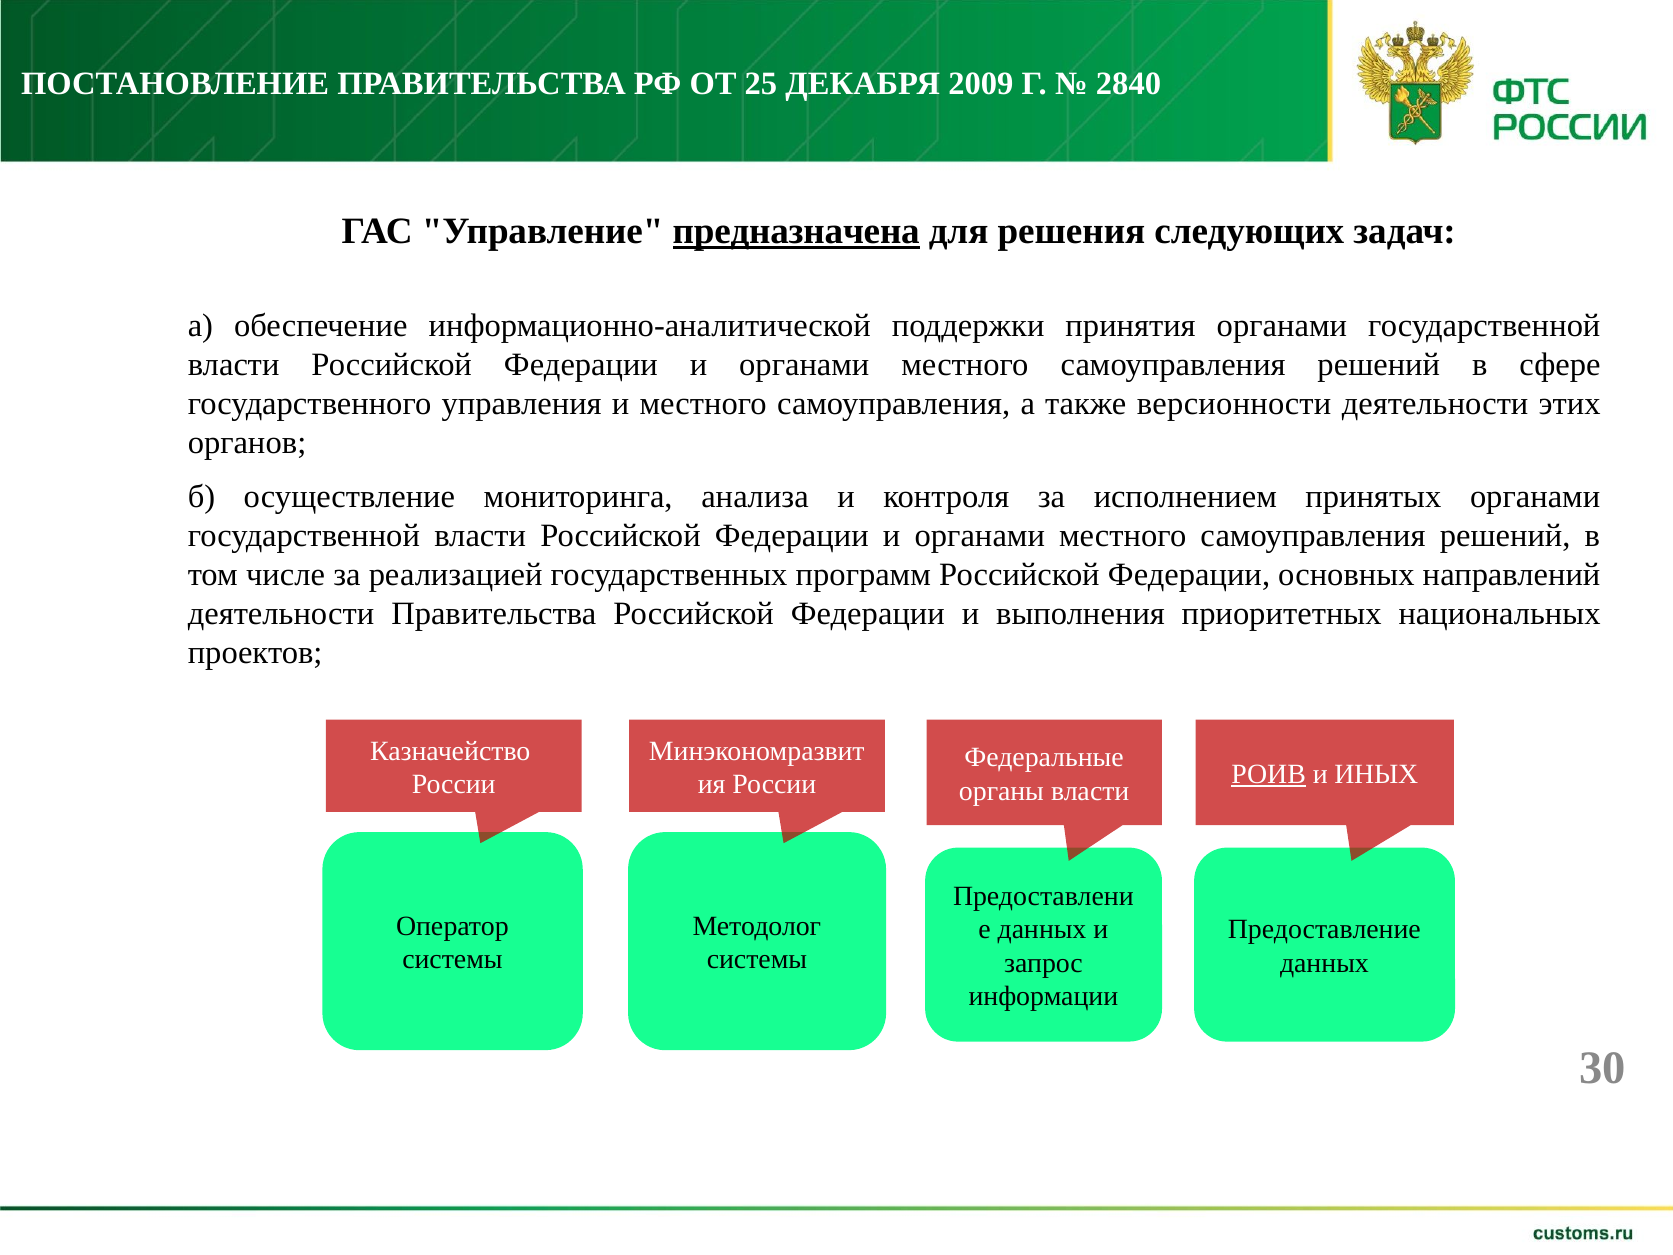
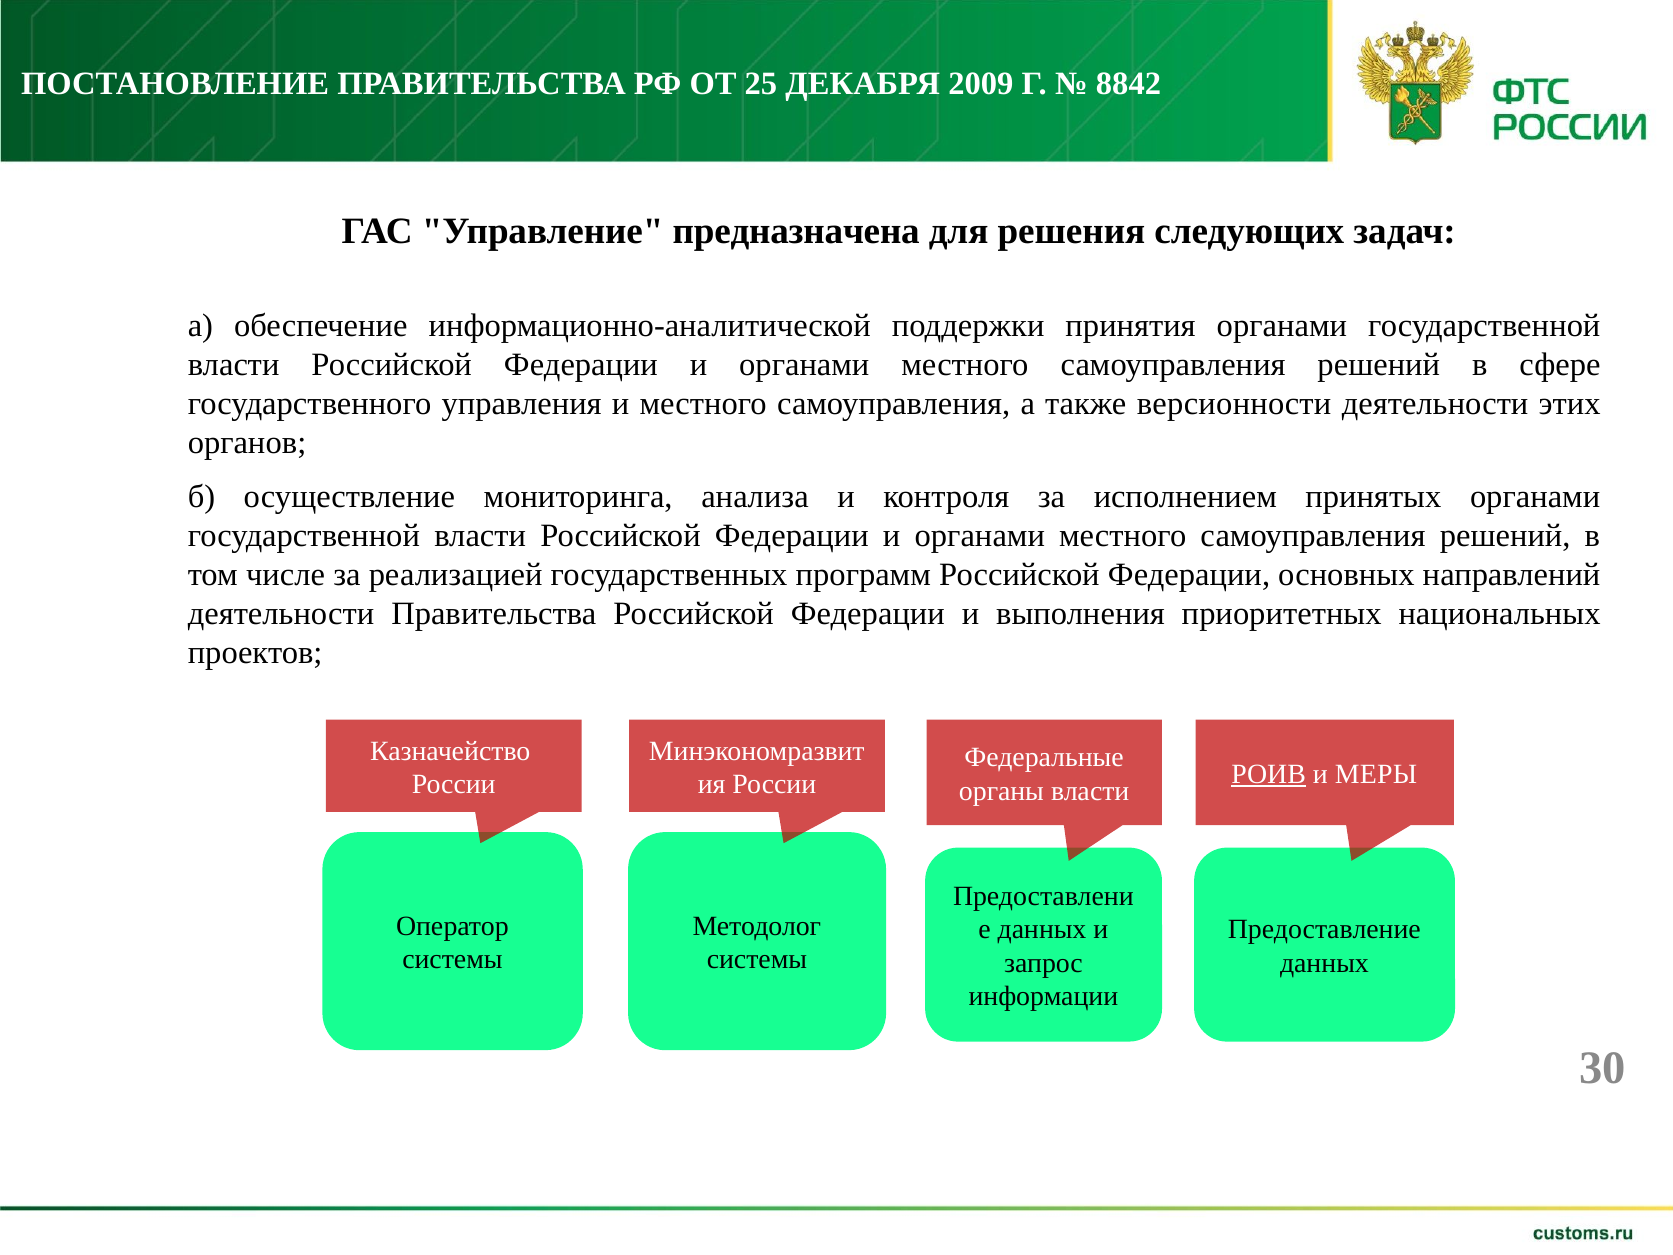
2840: 2840 -> 8842 (1129, 84)
предназначена underline: present -> none (796, 231)
ИНЫХ: ИНЫХ -> МЕРЫ (1376, 774)
